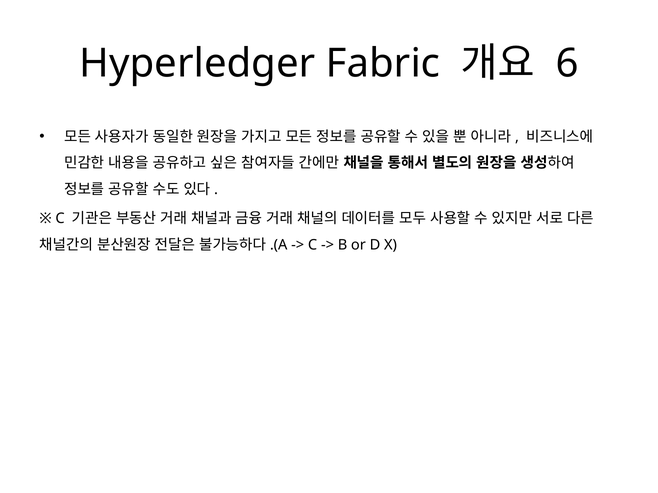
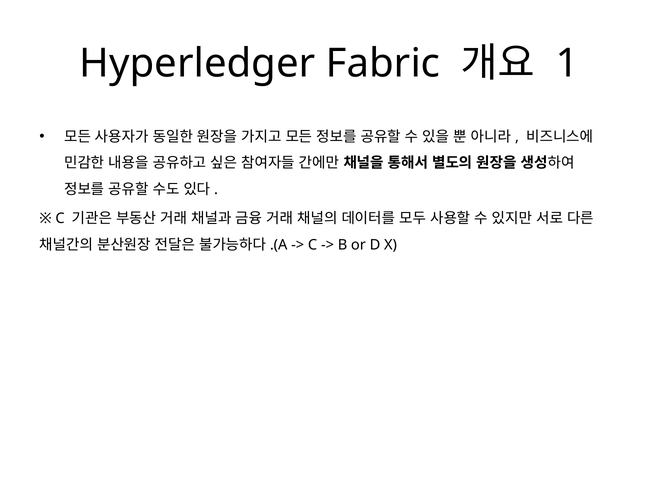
6: 6 -> 1 (567, 64)
